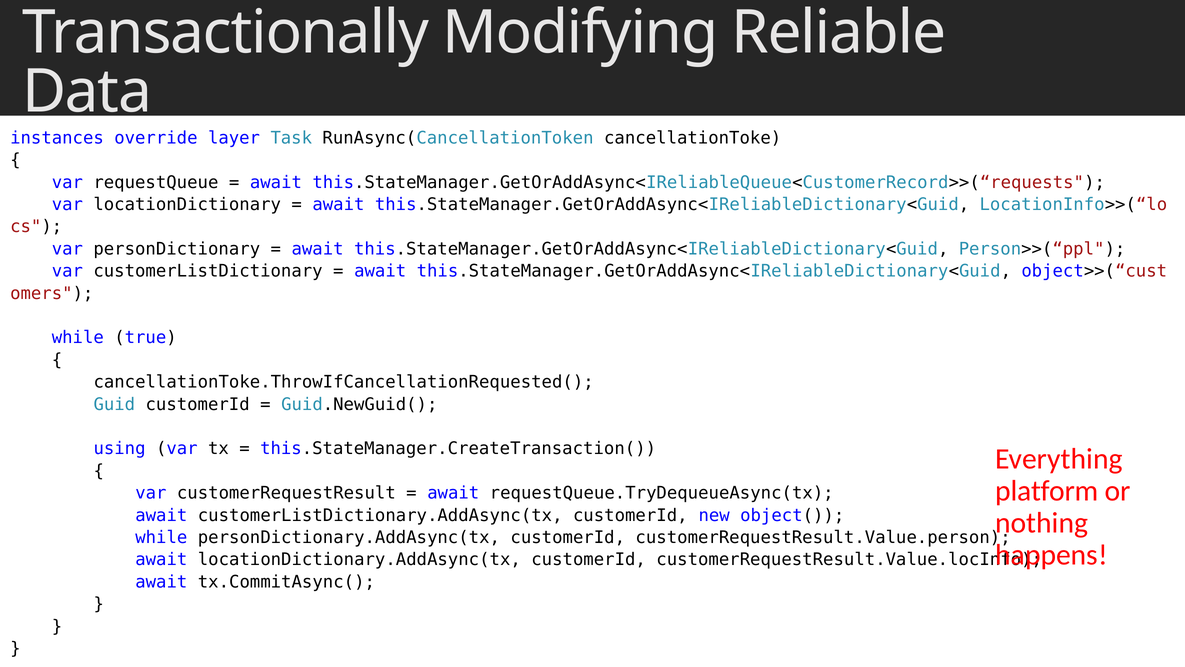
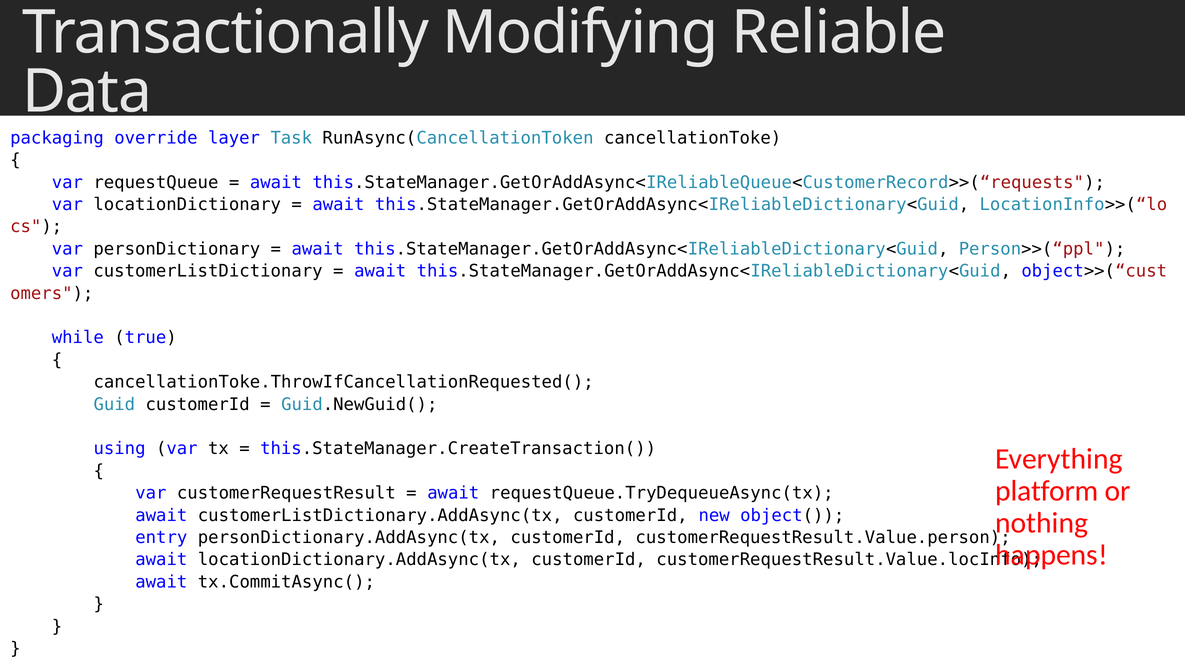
instances: instances -> packaging (57, 138)
while: while -> entry (161, 537)
